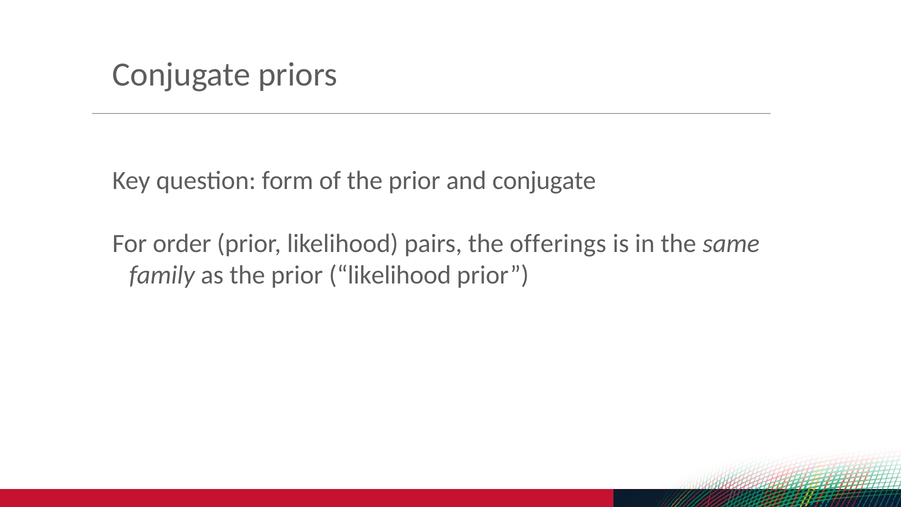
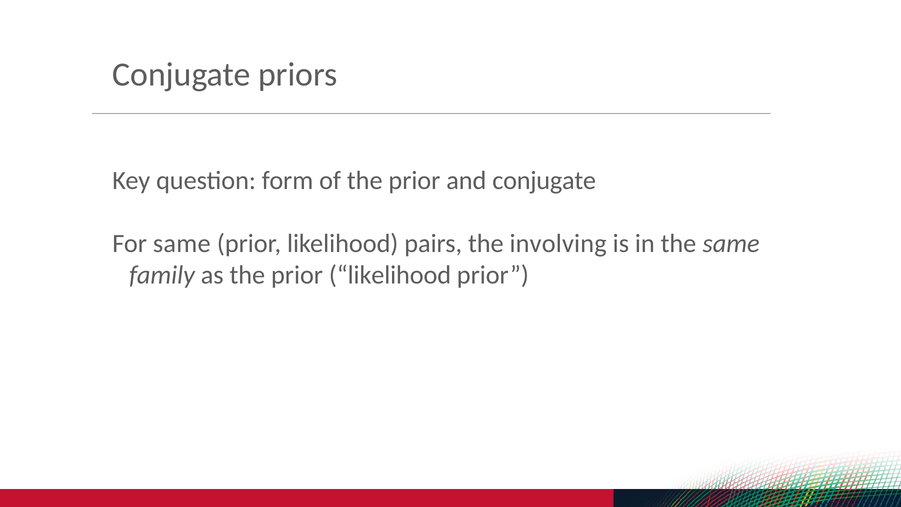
For order: order -> same (182, 243)
offerings: offerings -> involving (558, 243)
